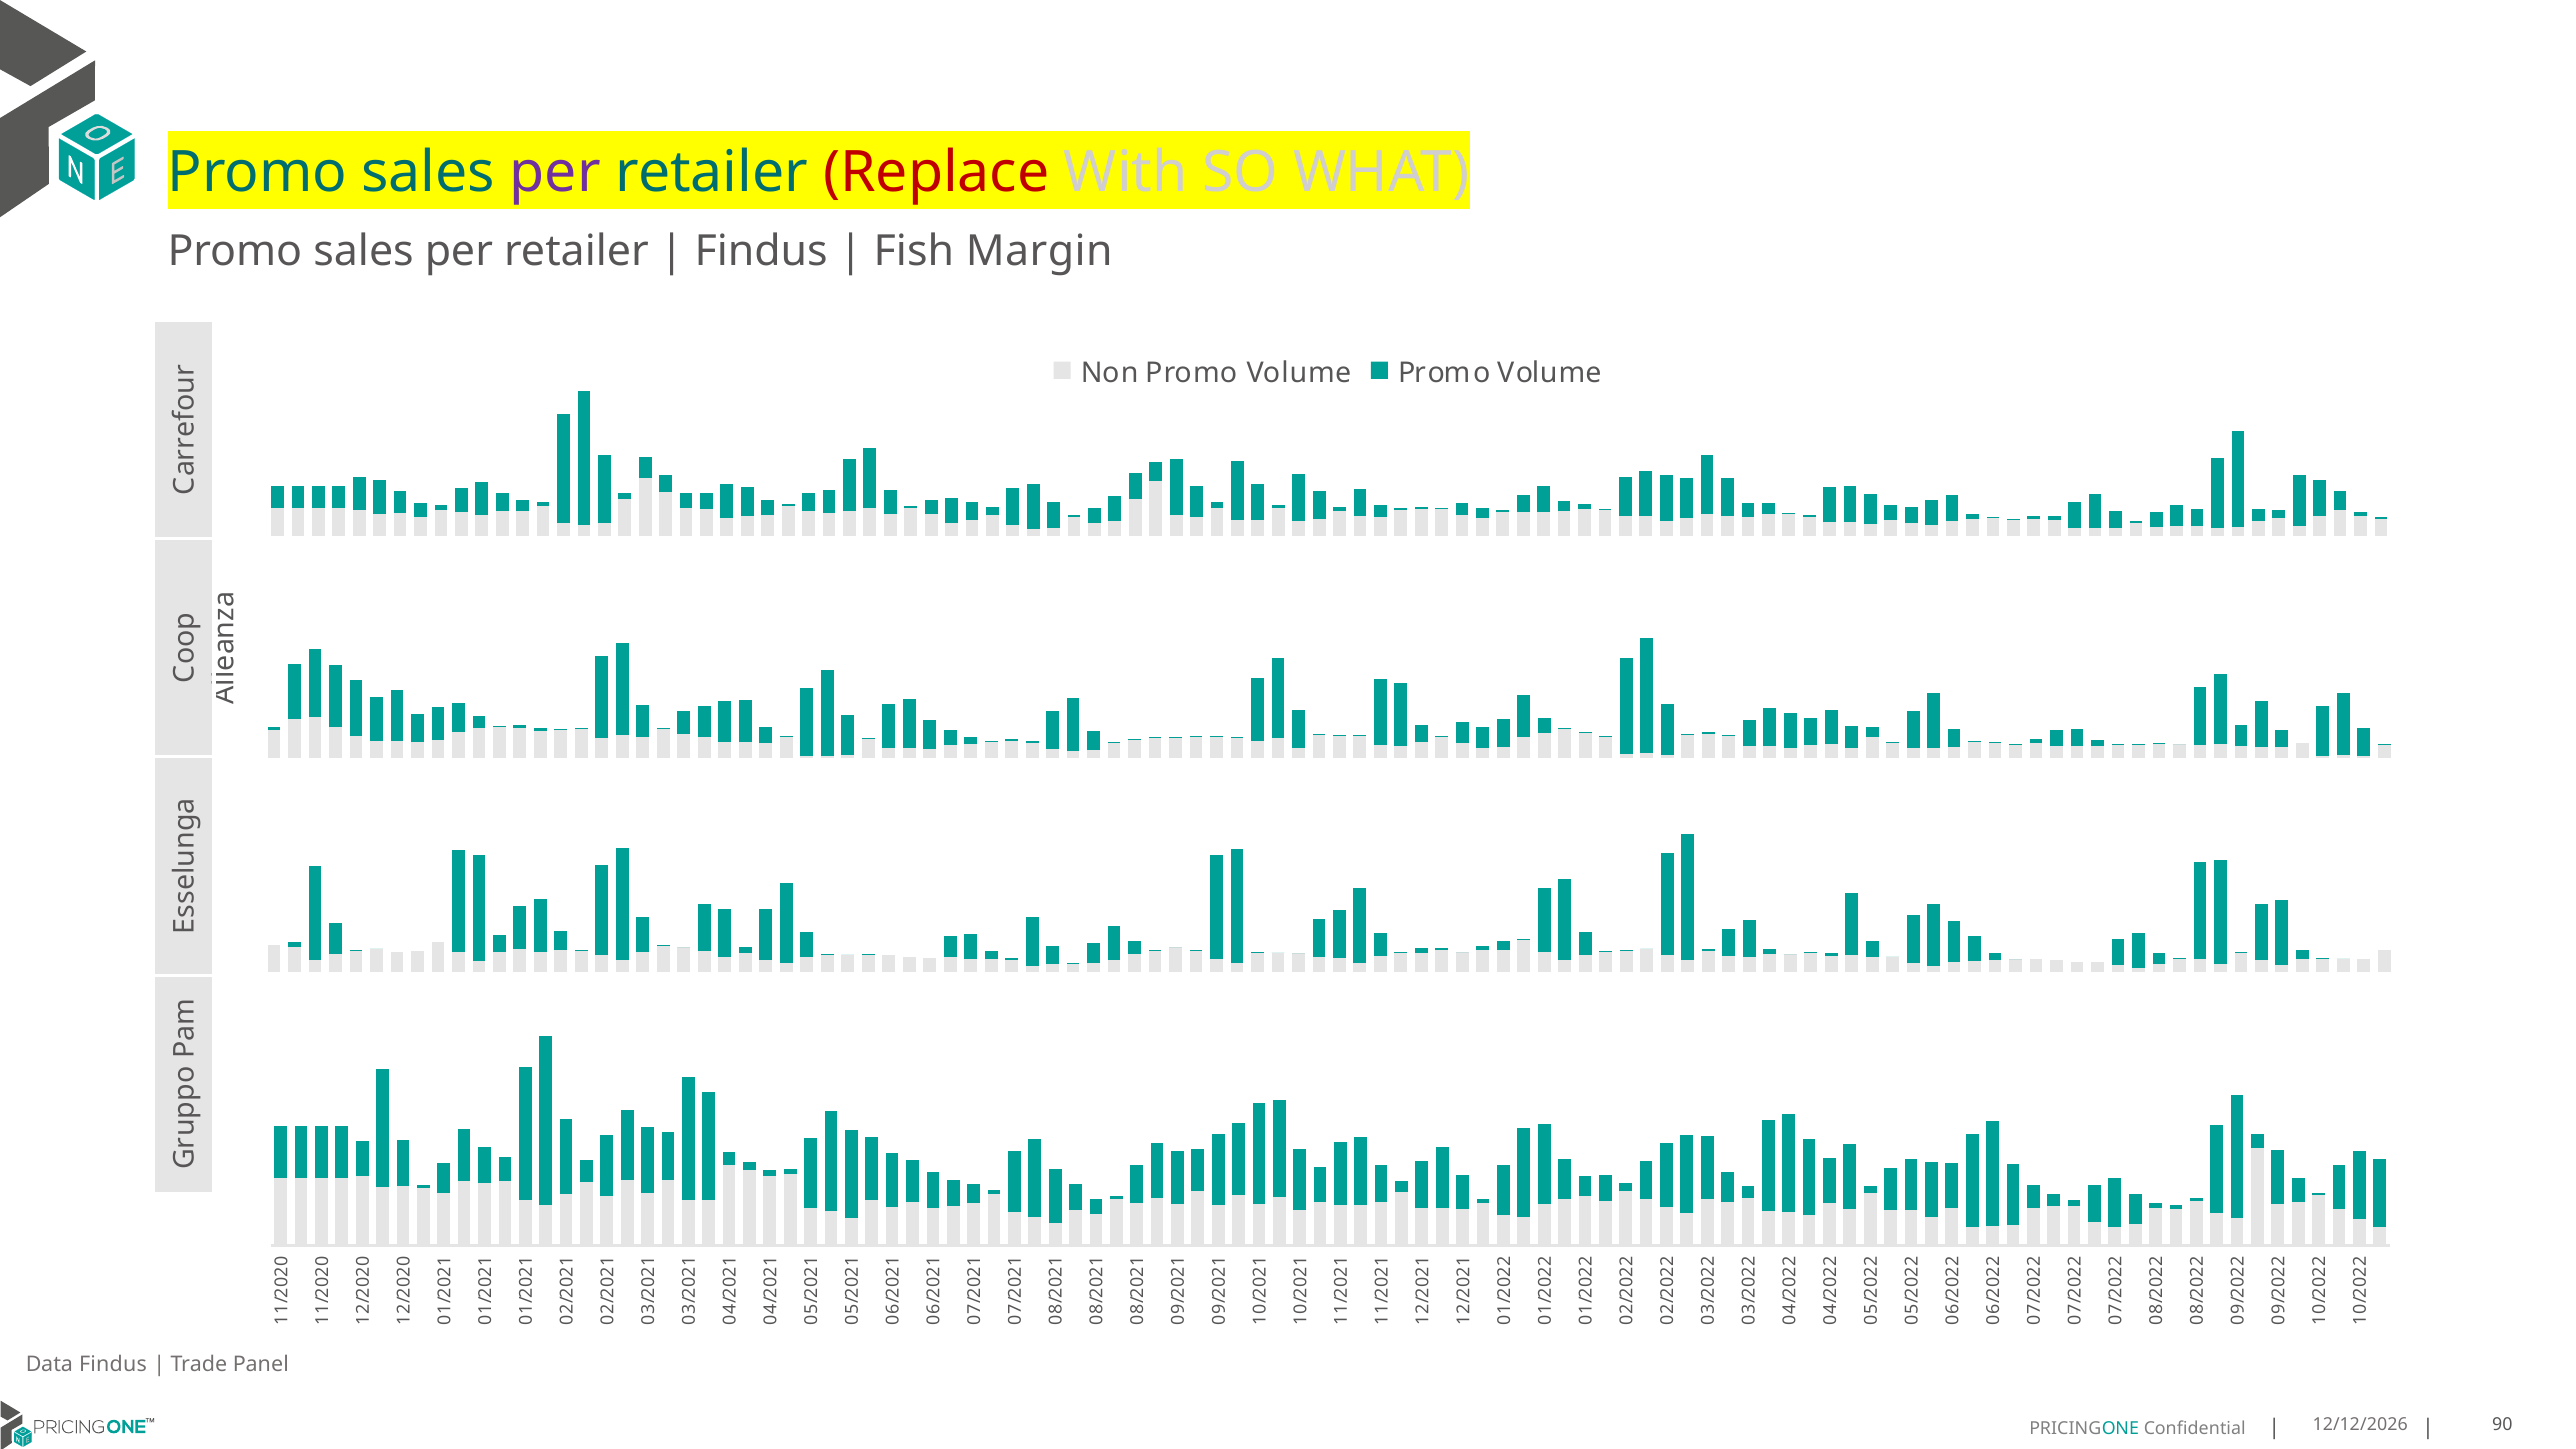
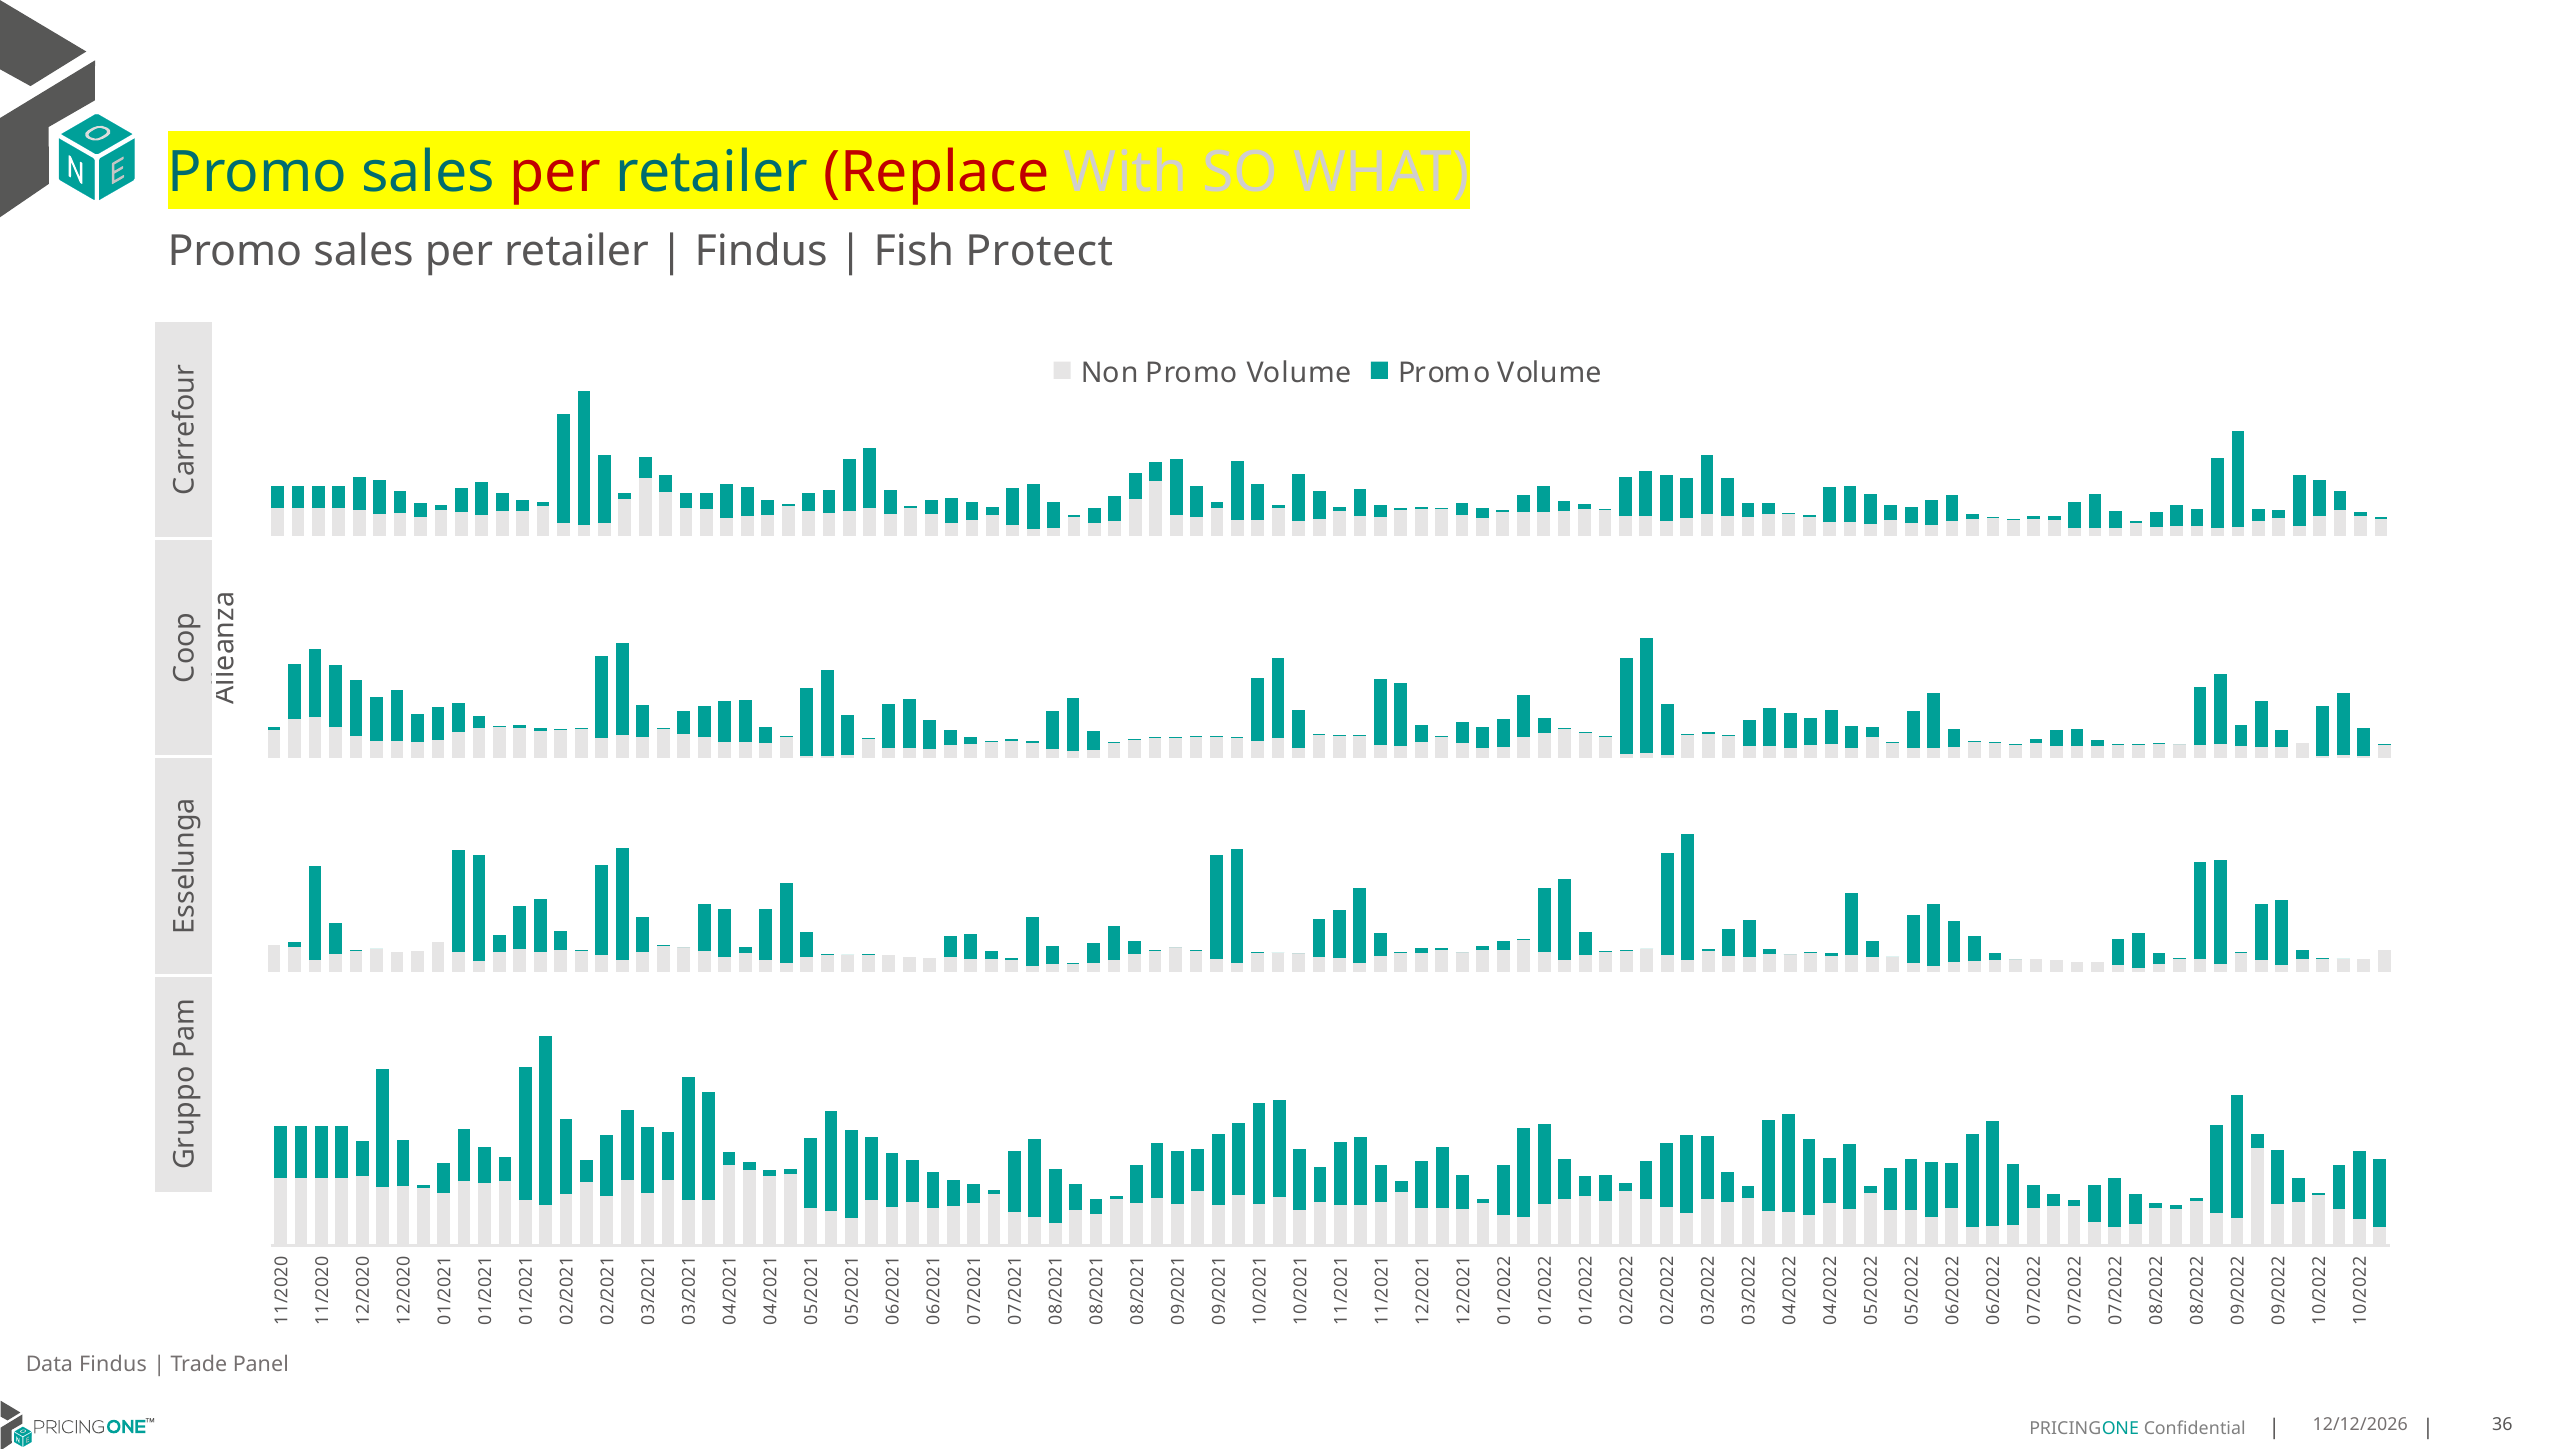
per colour: purple -> red (555, 173)
Margin: Margin -> Protect (1039, 251)
90: 90 -> 36 (2502, 1425)
